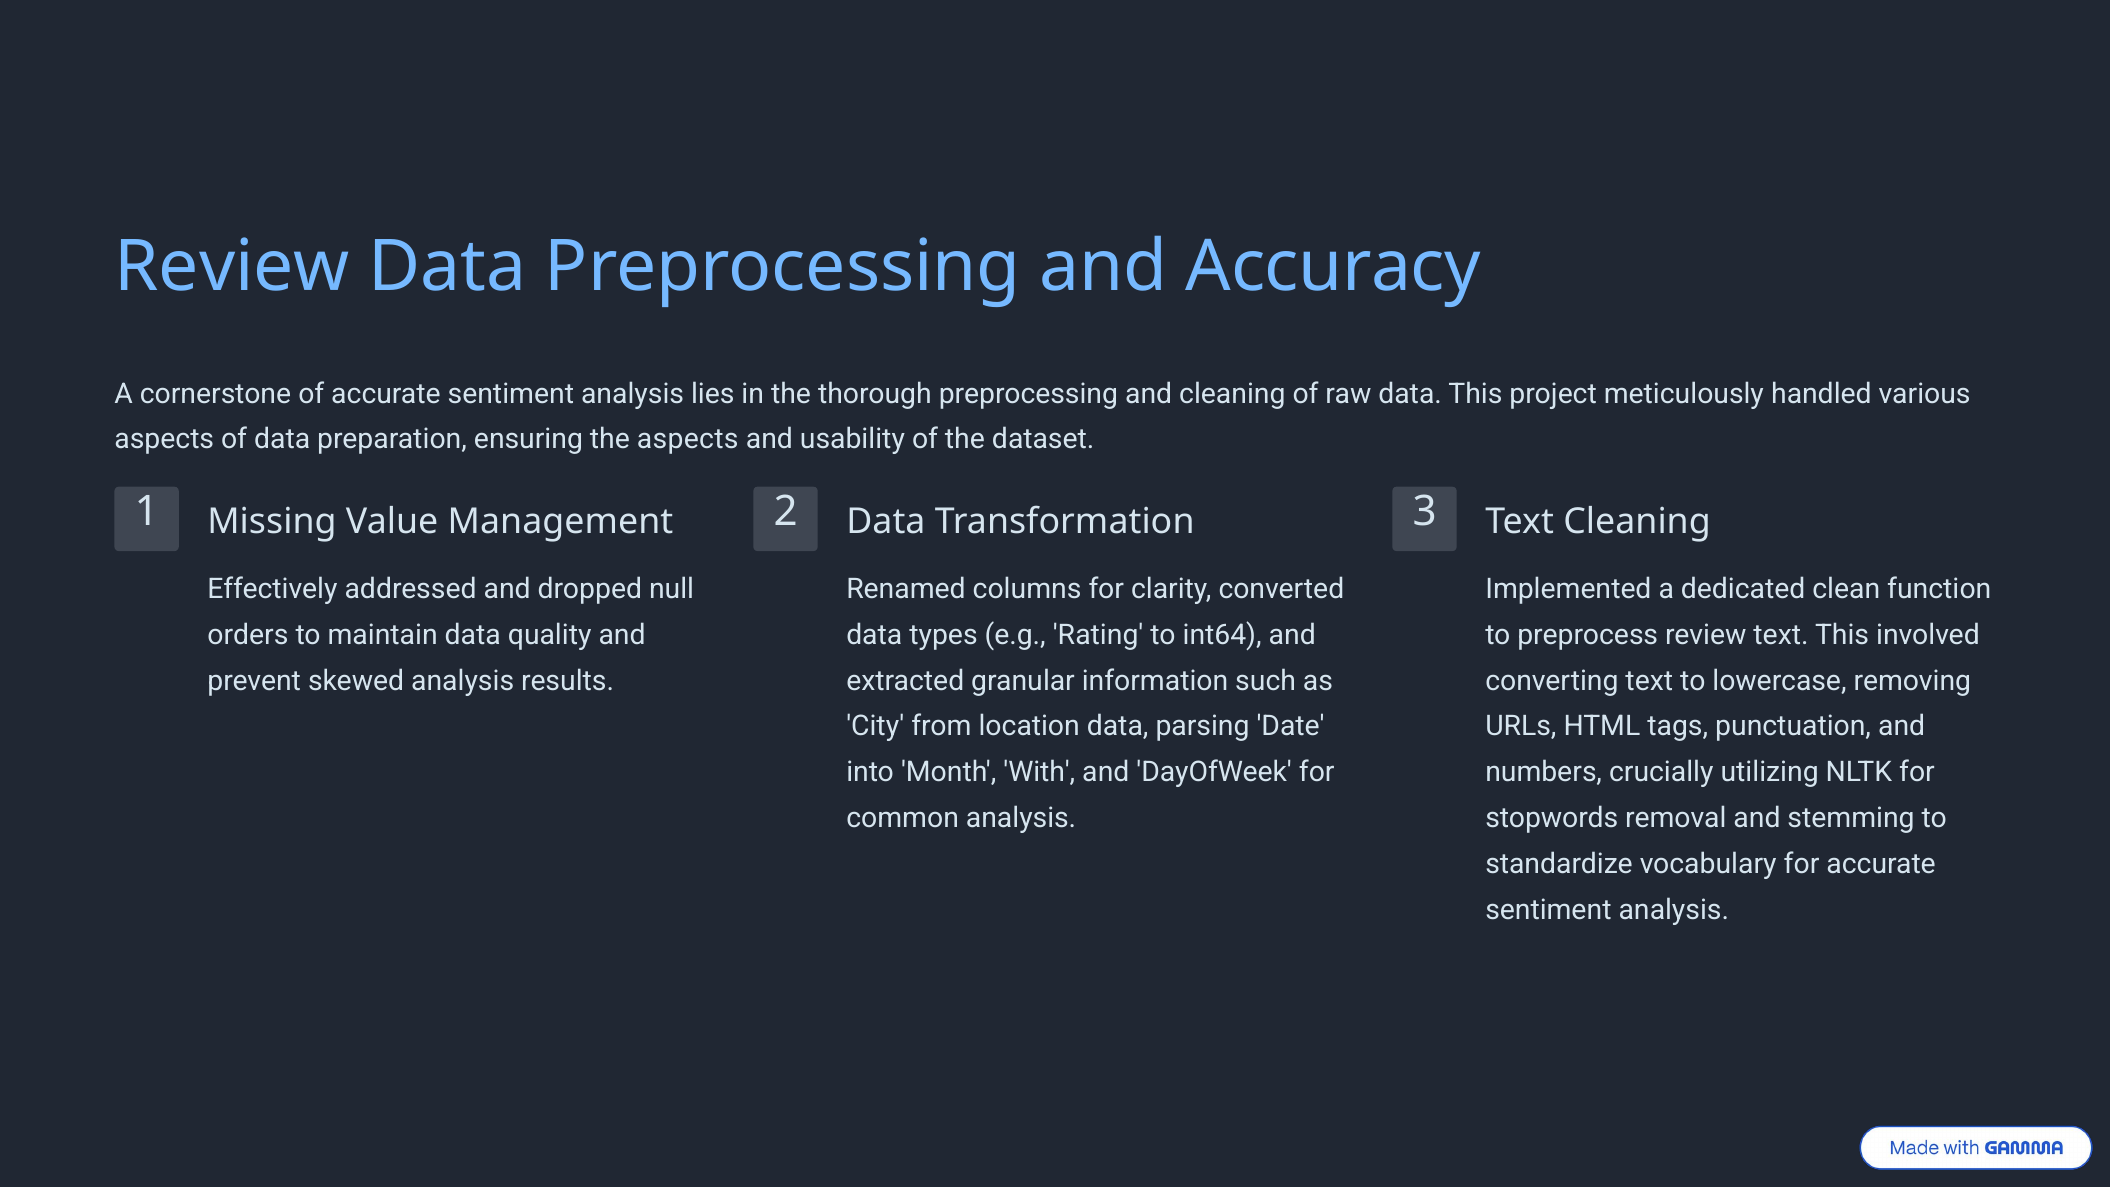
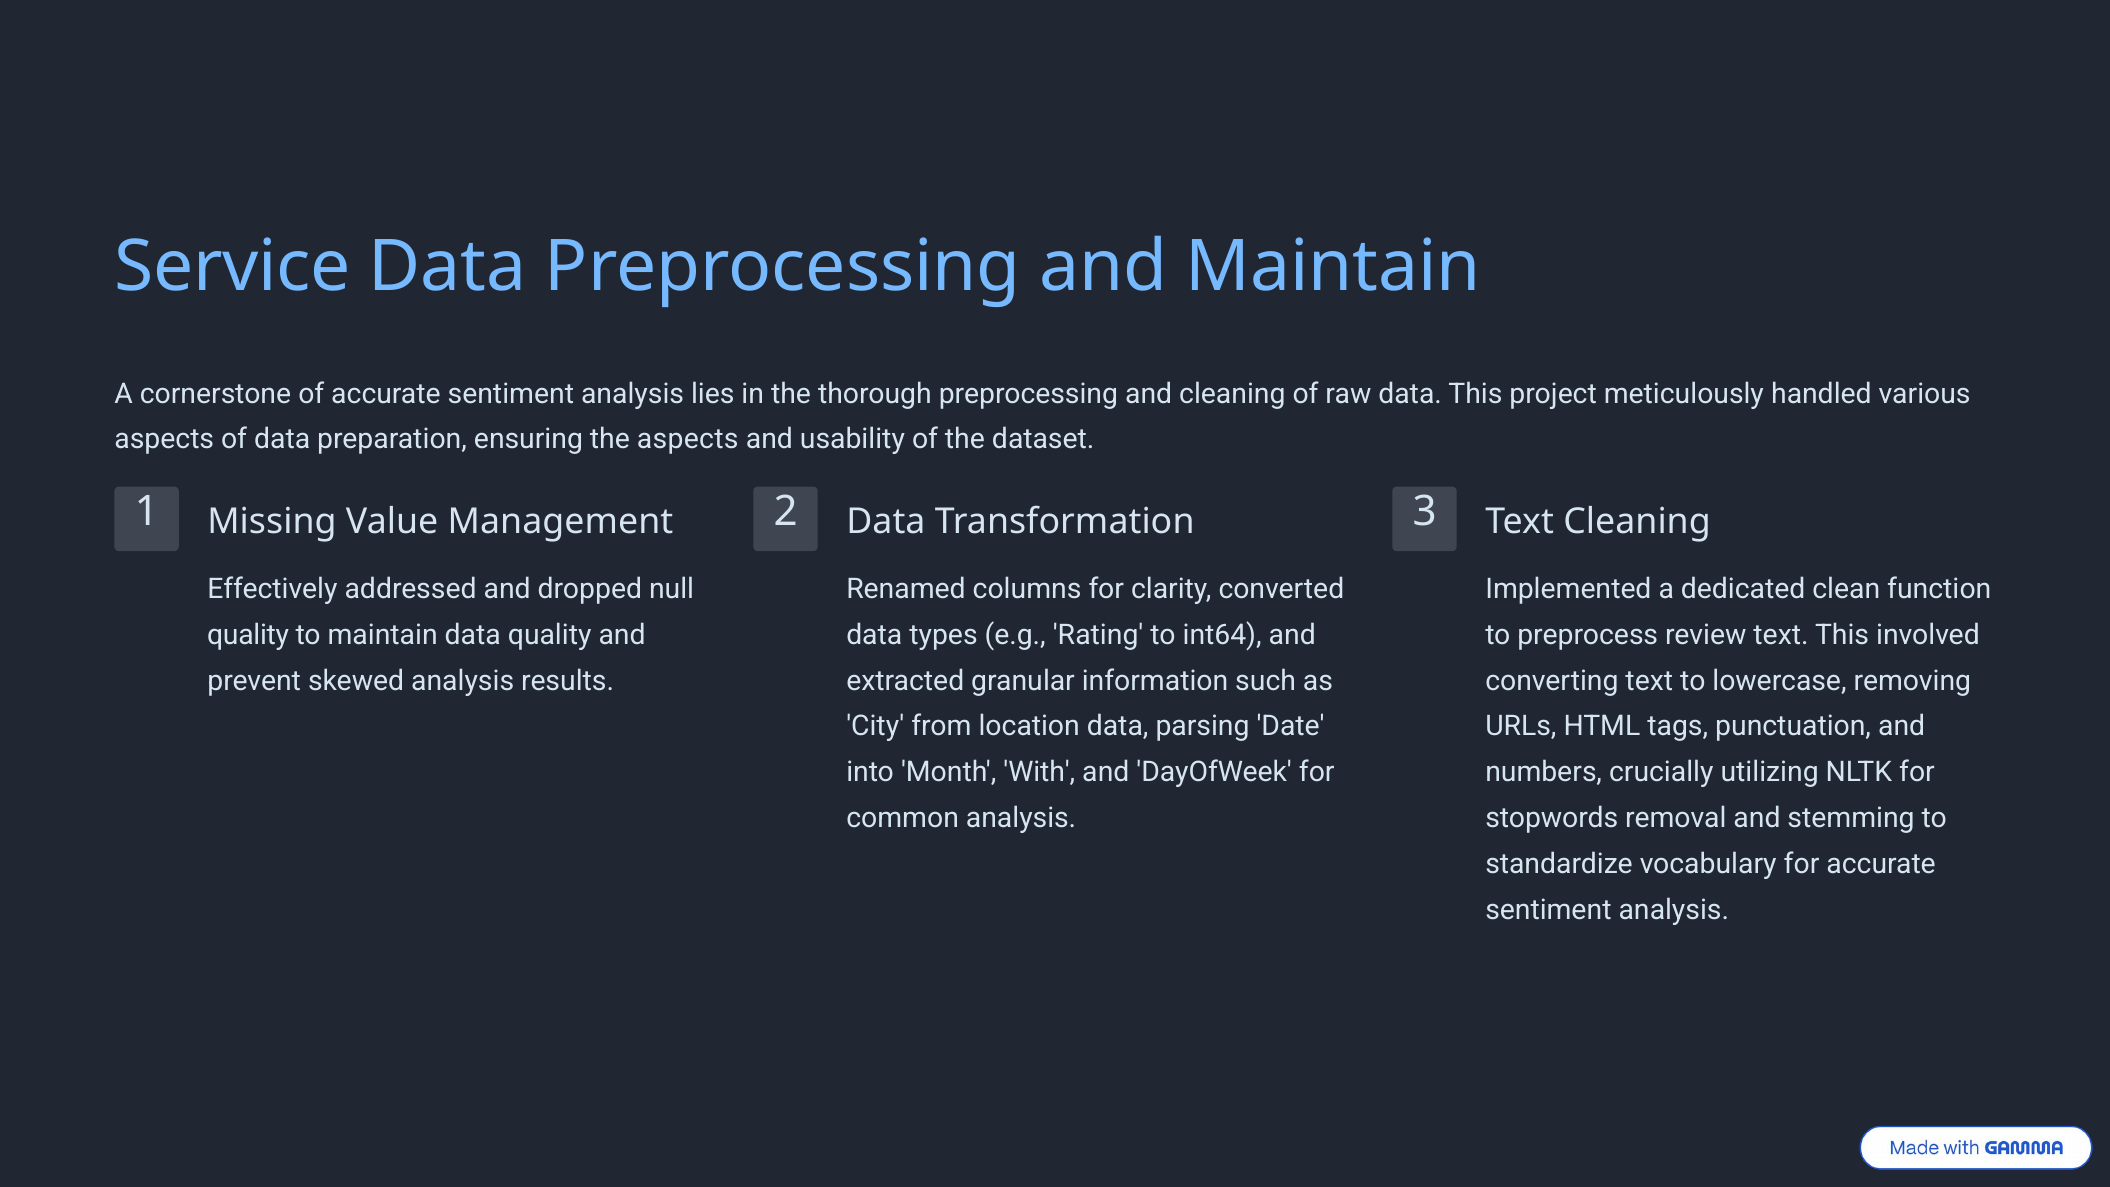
Review: Review -> Service (232, 267)
and Accuracy: Accuracy -> Maintain (1333, 267)
orders: orders -> quality (248, 635)
